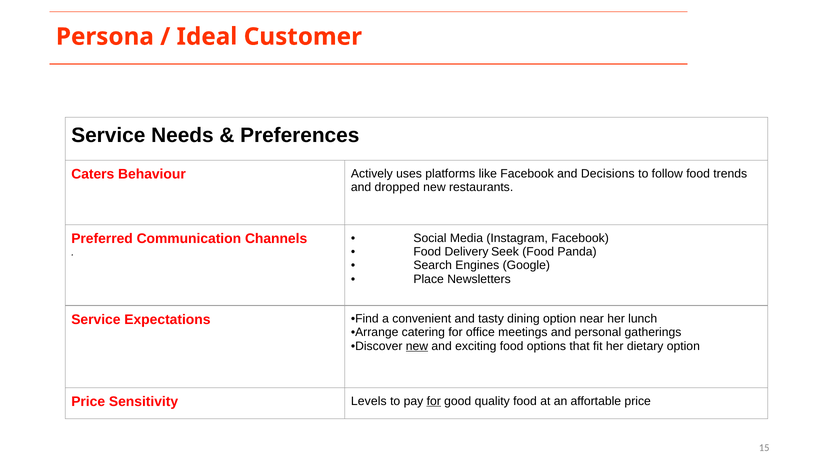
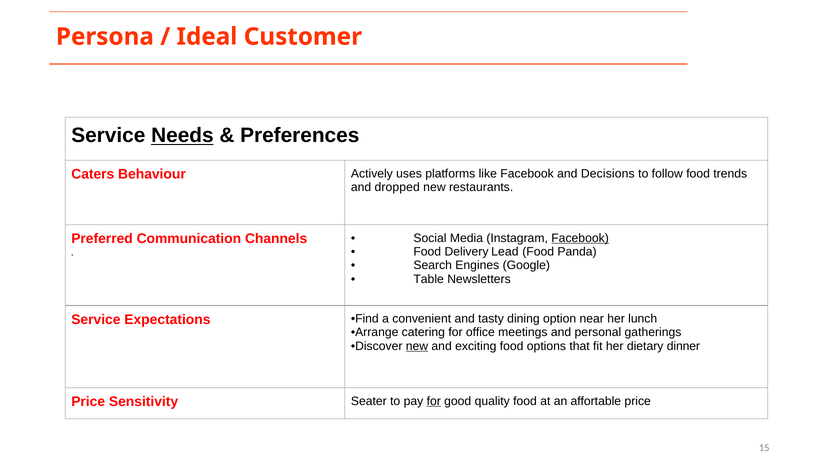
Needs underline: none -> present (182, 135)
Facebook underline: none -> present (580, 238)
Seek: Seek -> Lead (505, 251)
Place: Place -> Table (429, 279)
dietary option: option -> dinner (683, 346)
Levels: Levels -> Seater (369, 401)
